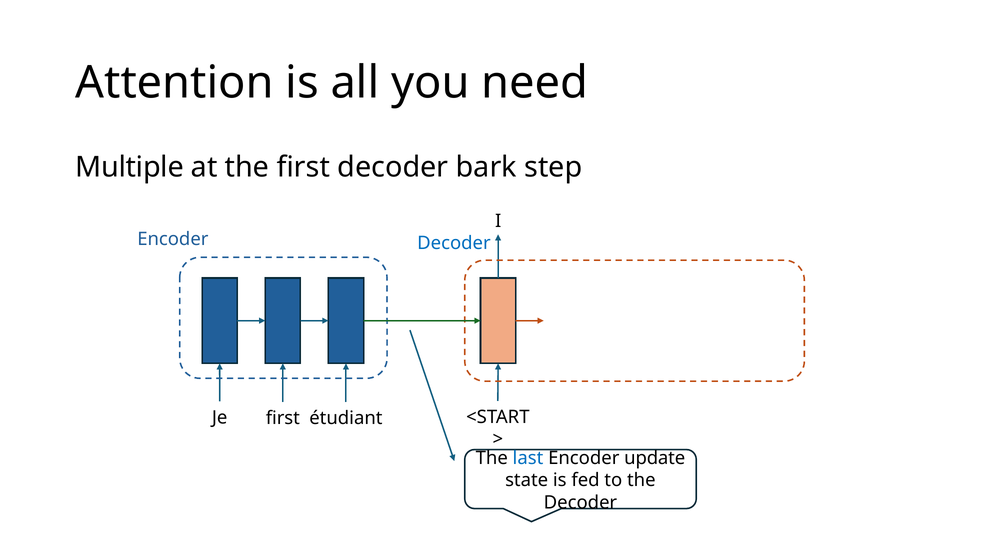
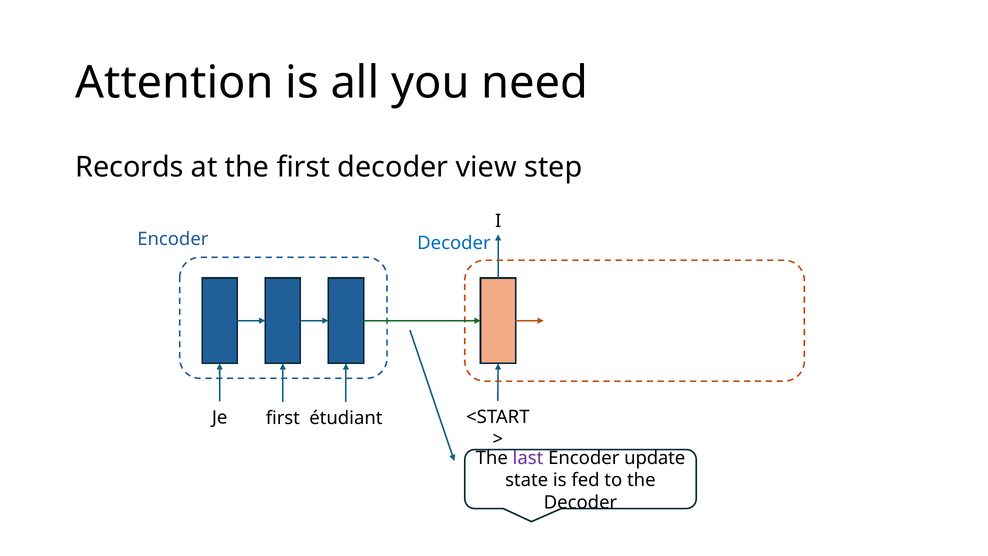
Multiple: Multiple -> Records (129, 167)
bark: bark -> view (486, 167)
last colour: blue -> purple (528, 458)
